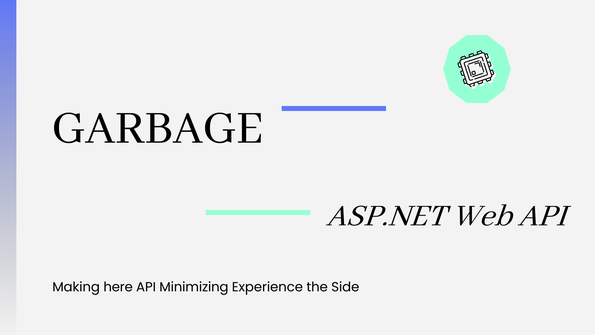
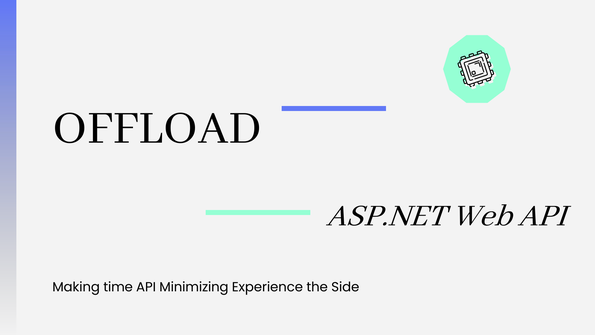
GARBAGE: GARBAGE -> OFFLOAD (157, 126)
here: here -> time (118, 287)
